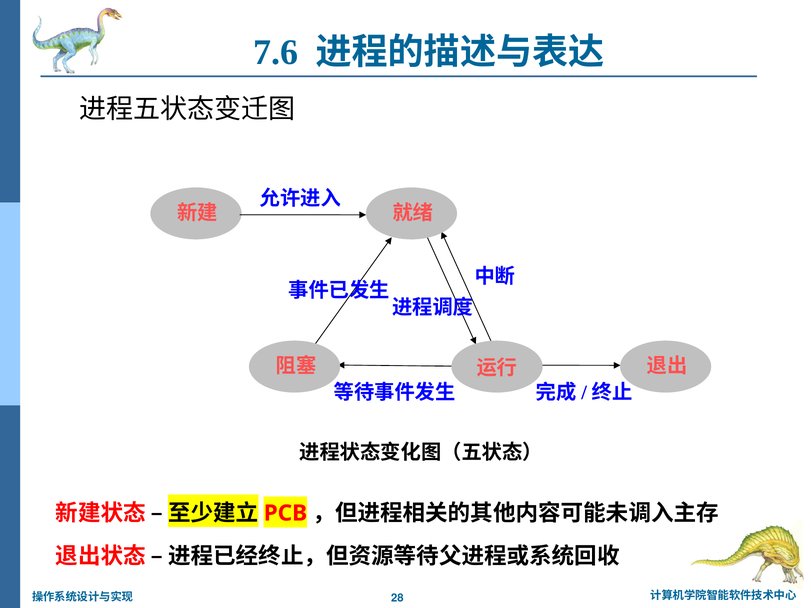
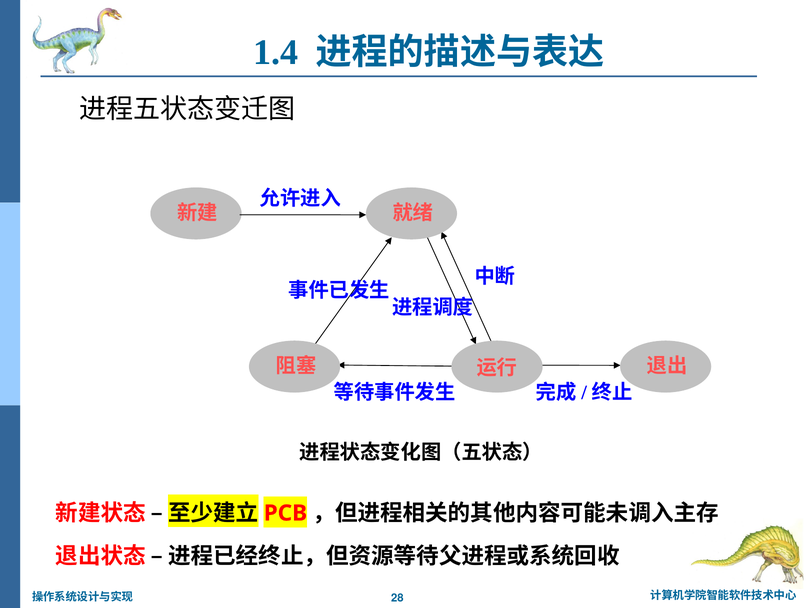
7.6: 7.6 -> 1.4 (276, 53)
